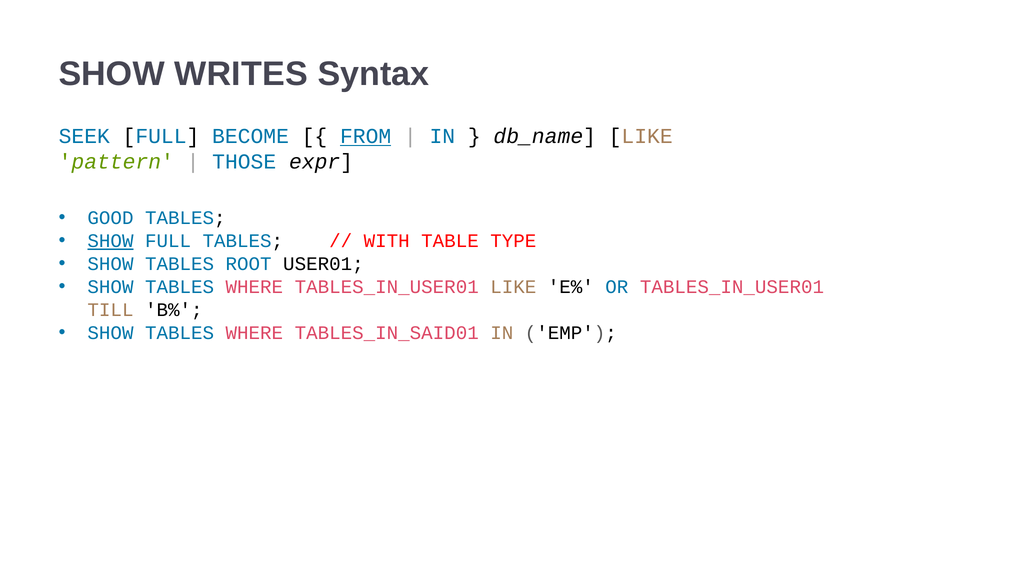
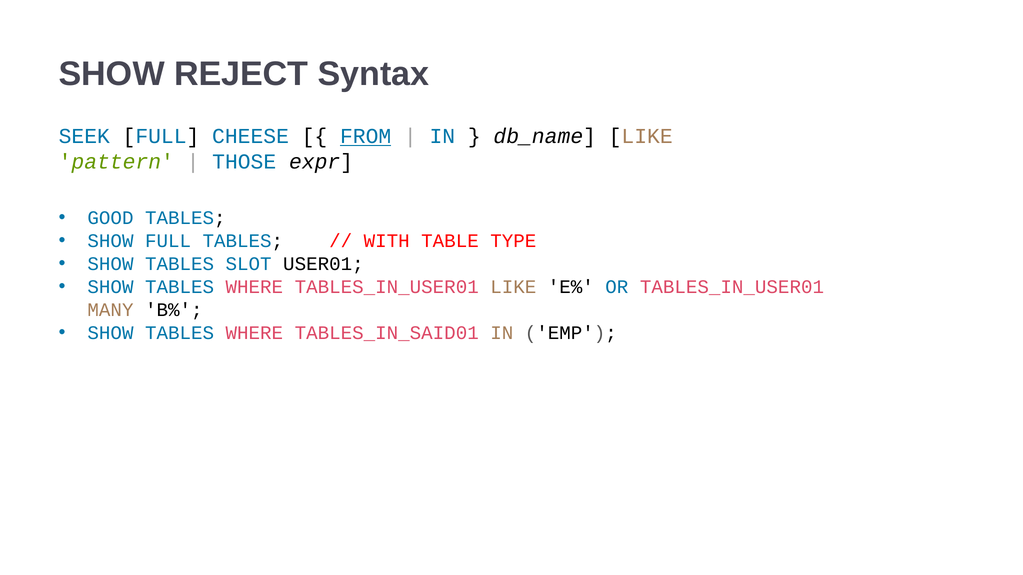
WRITES: WRITES -> REJECT (241, 74)
BECOME: BECOME -> CHEESE (251, 136)
SHOW underline: present -> none (110, 241)
ROOT: ROOT -> SLOT (249, 264)
TILL: TILL -> MANY (110, 310)
